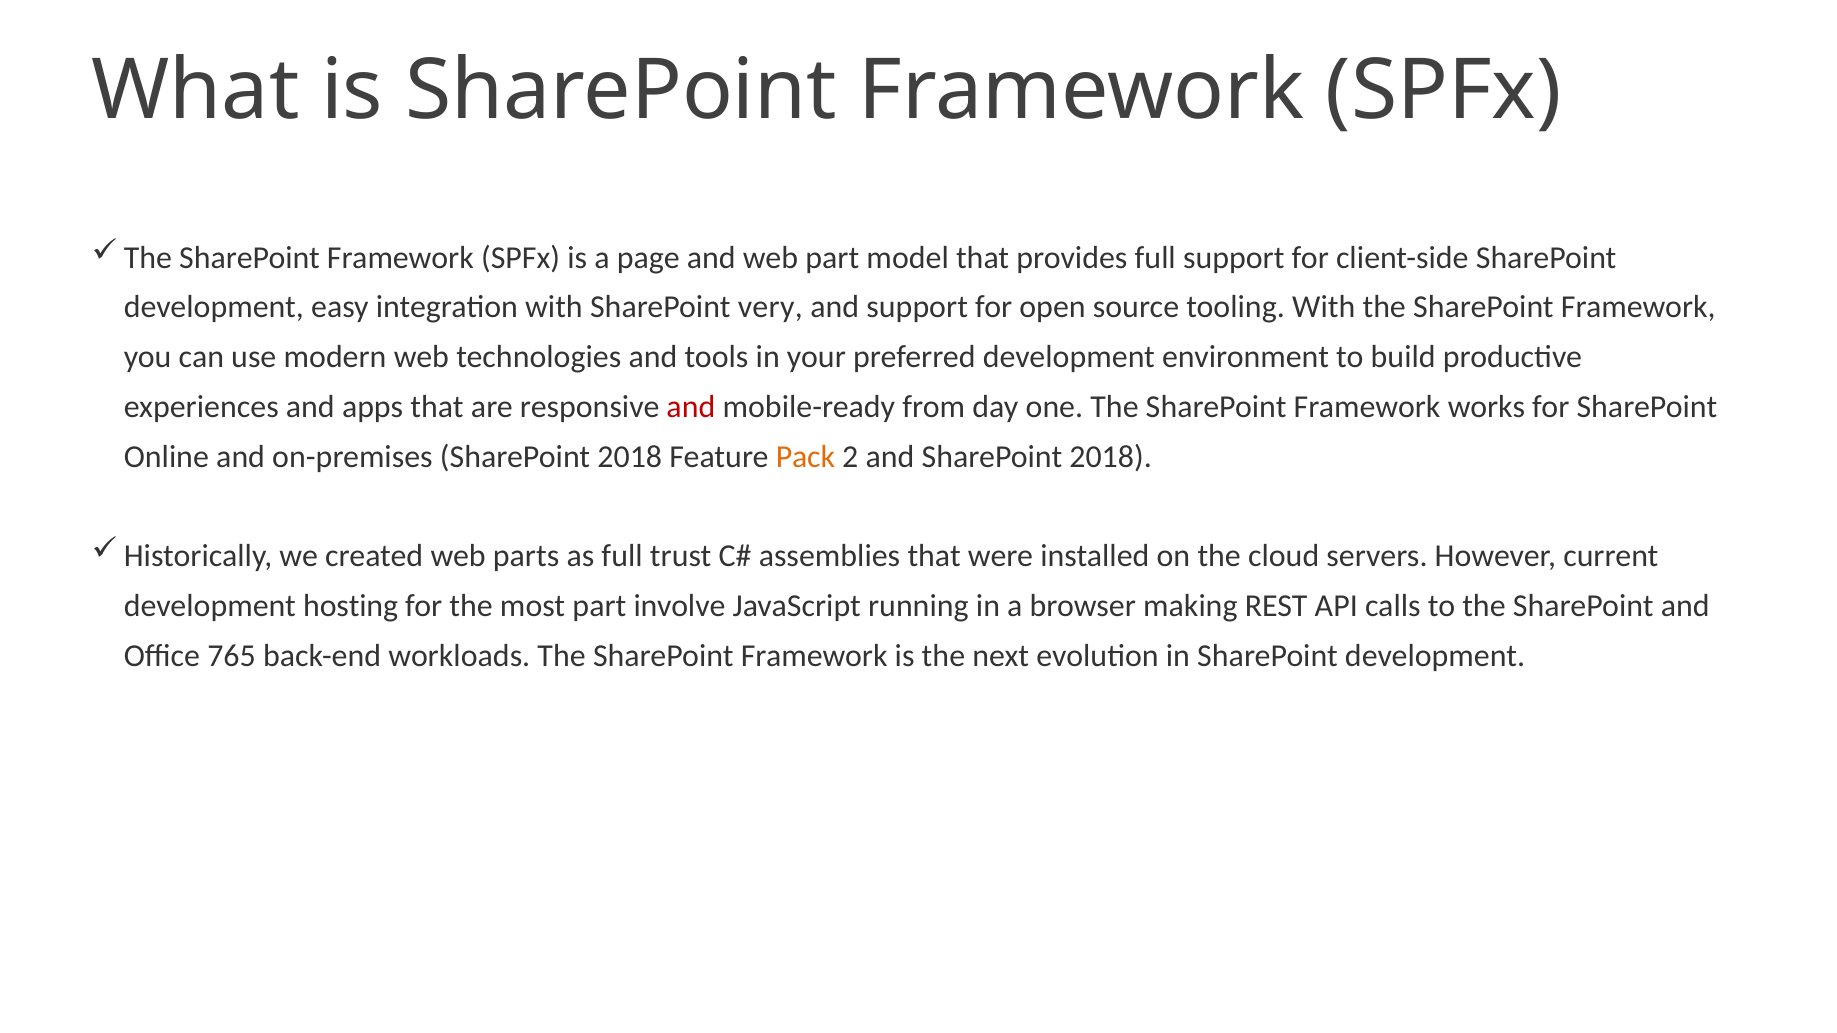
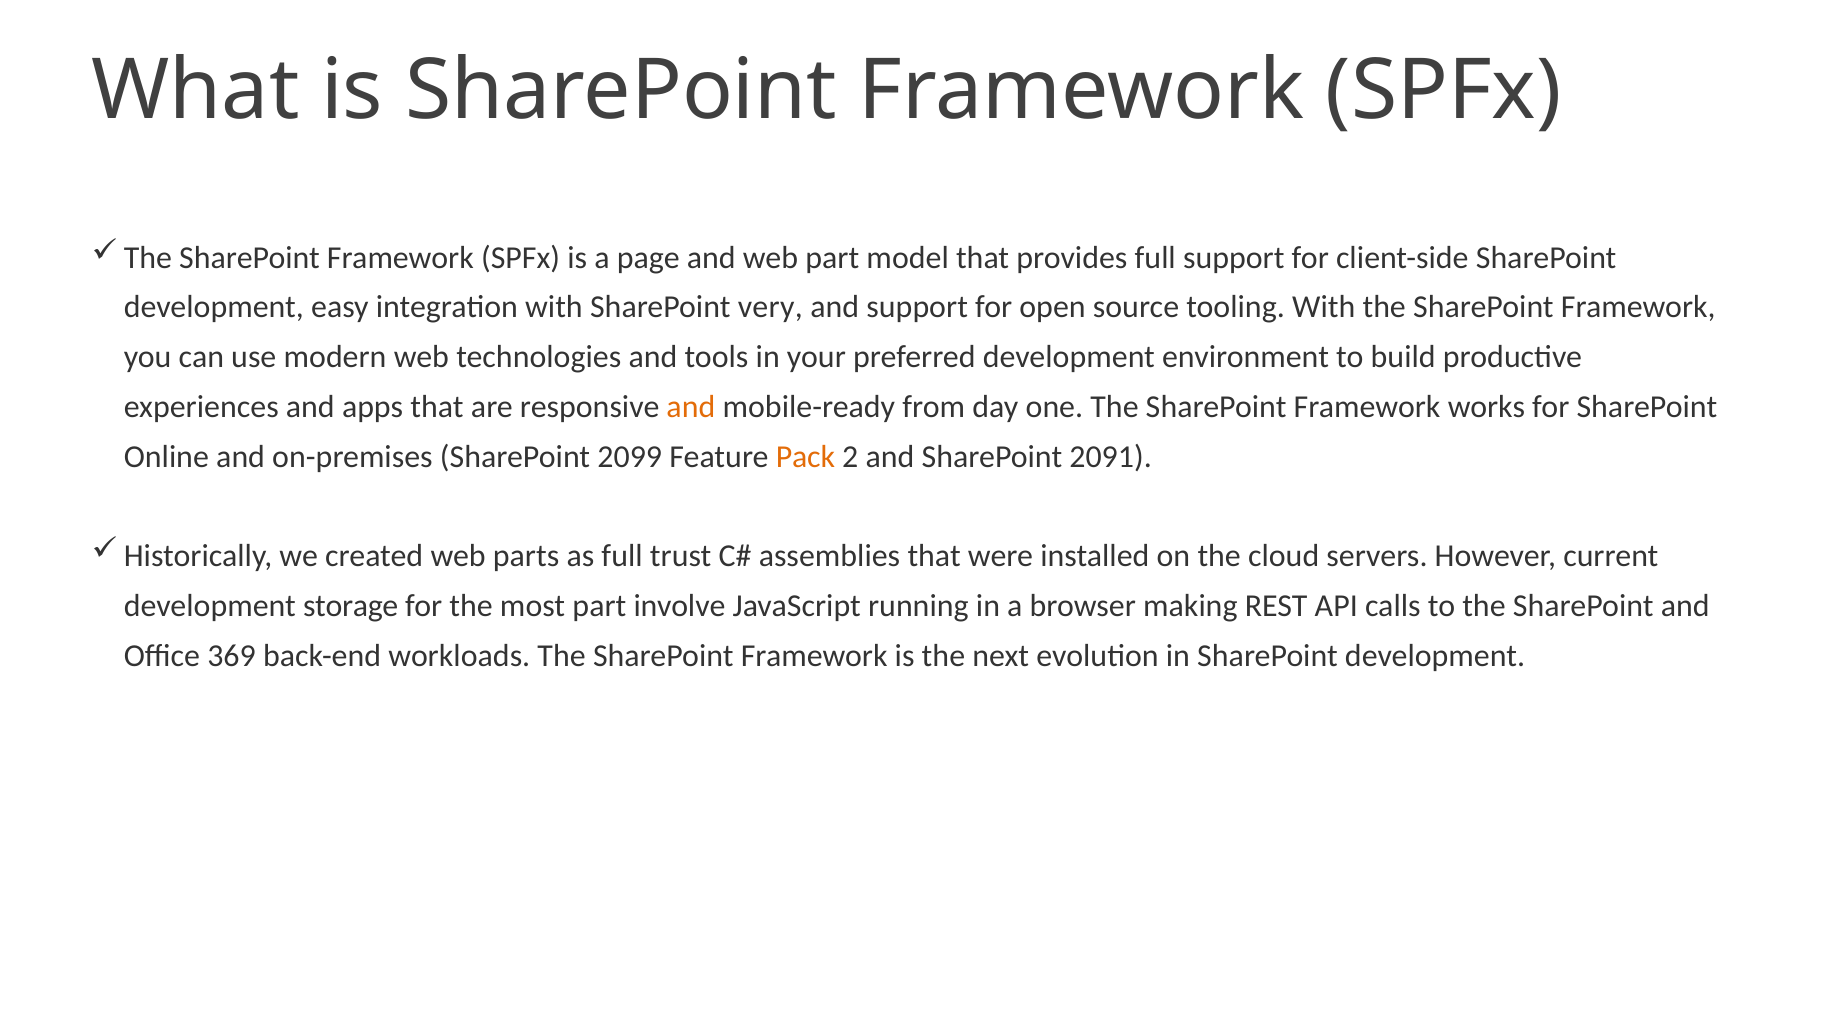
and colour: red -> orange (691, 407)
on-premises SharePoint 2018: 2018 -> 2099 (630, 457)
and SharePoint 2018: 2018 -> 2091 (1111, 457)
hosting: hosting -> storage (351, 606)
765: 765 -> 369 (232, 656)
